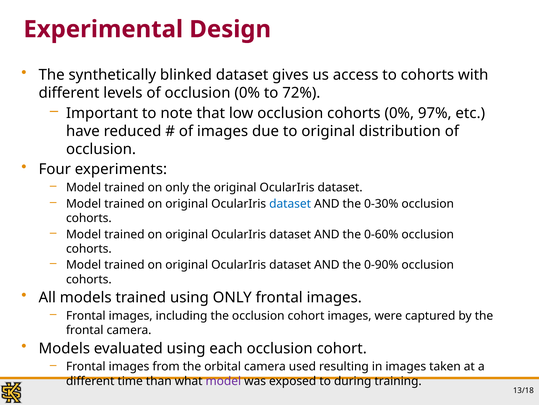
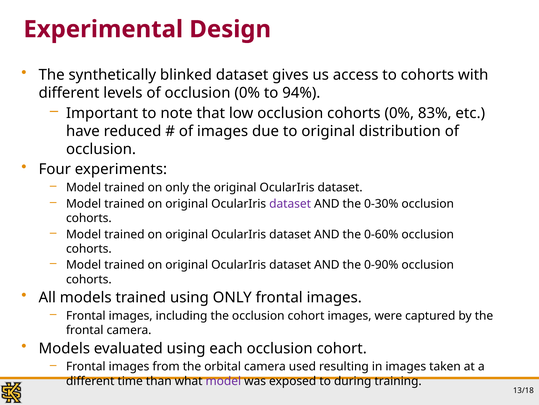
72%: 72% -> 94% (301, 93)
97%: 97% -> 83% (435, 113)
dataset colour: blue -> purple (290, 203)
